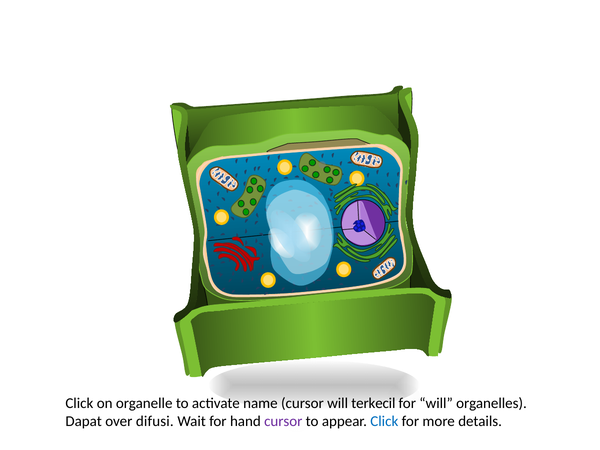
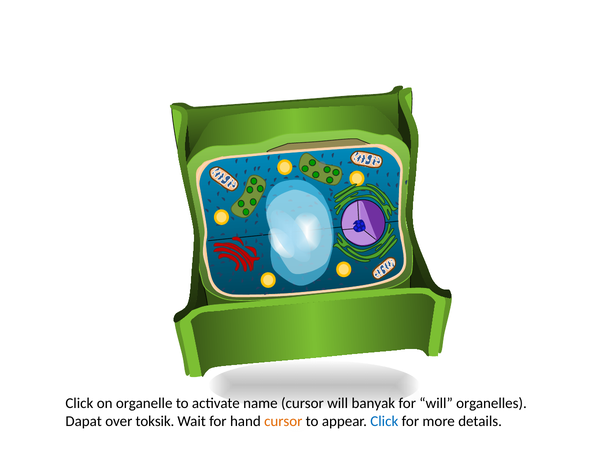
terkecil: terkecil -> banyak (373, 403)
difusi: difusi -> toksik (155, 421)
cursor colour: purple -> orange (283, 421)
